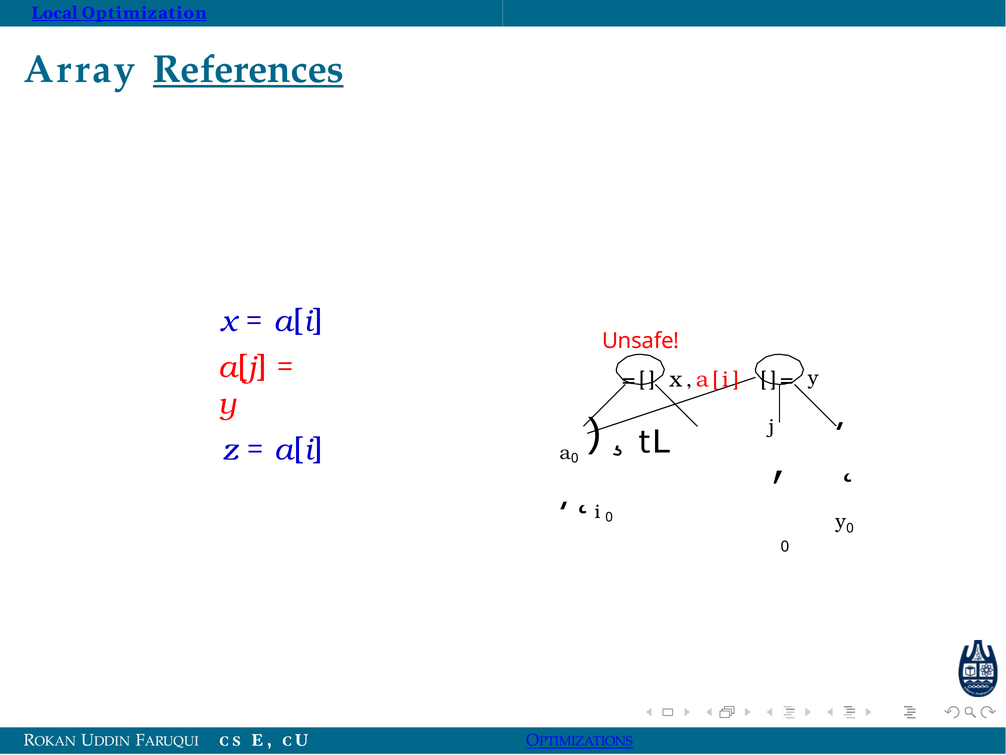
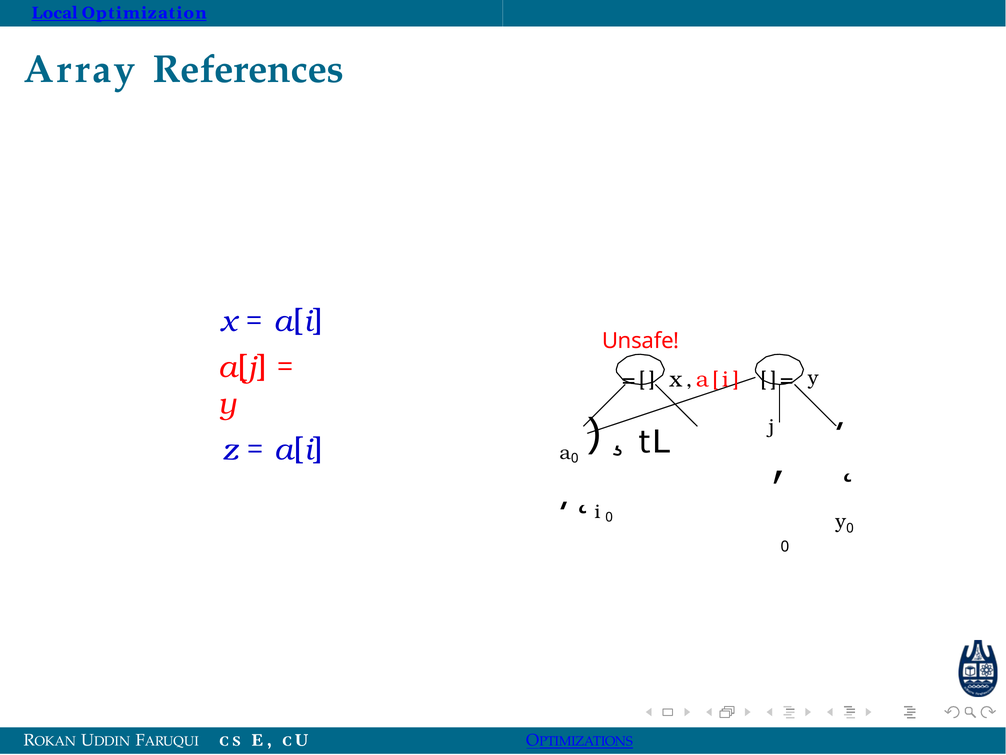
References underline: present -> none (248, 70)
